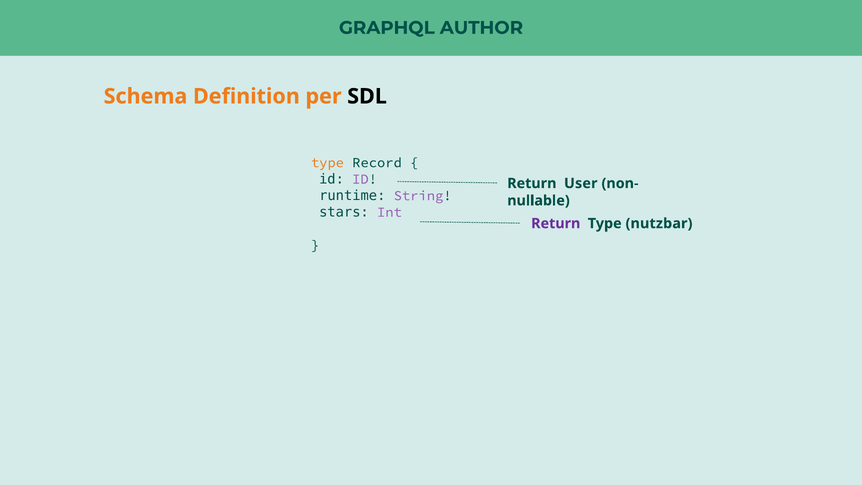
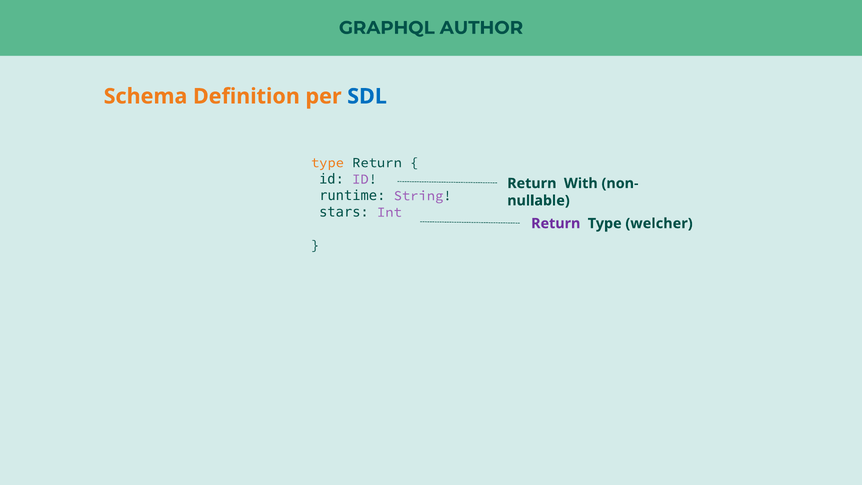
SDL colour: black -> blue (367, 96)
type Record: Record -> Return (377, 163)
User: User -> With (581, 183)
nutzbar: nutzbar -> welcher (659, 223)
